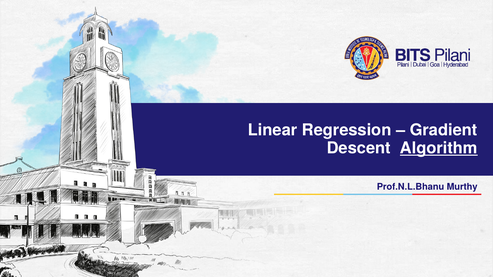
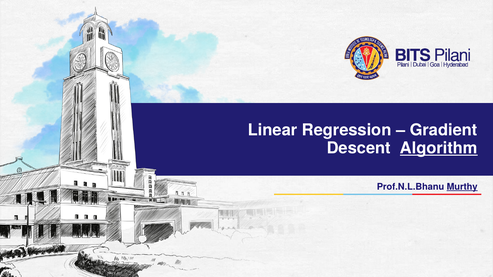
Murthy underline: none -> present (462, 187)
